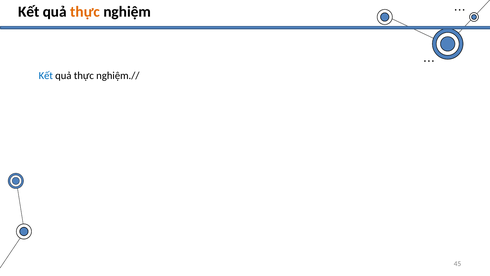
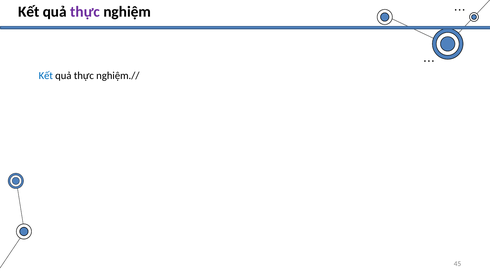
thực colour: orange -> purple (85, 12)
